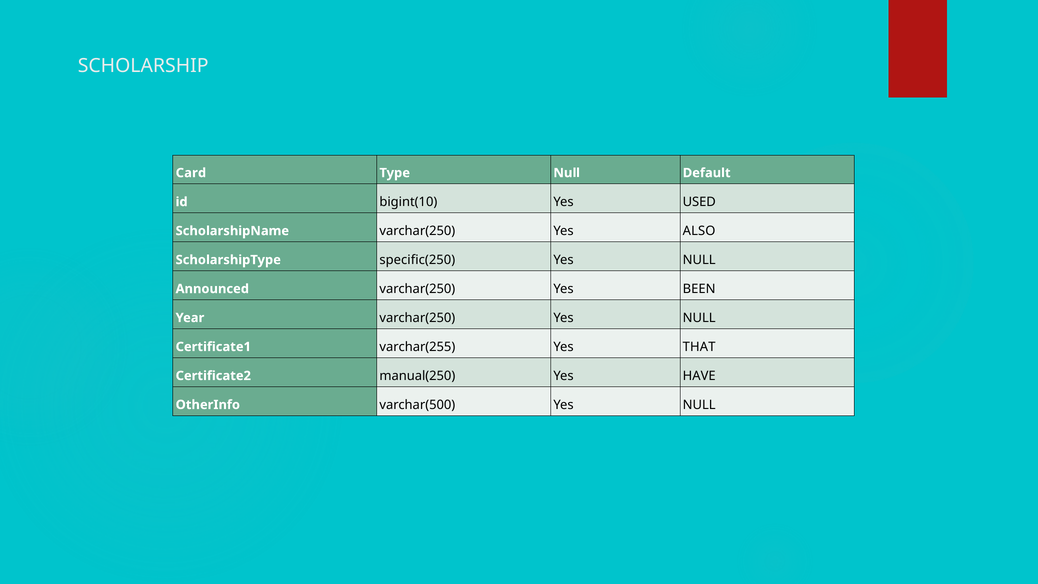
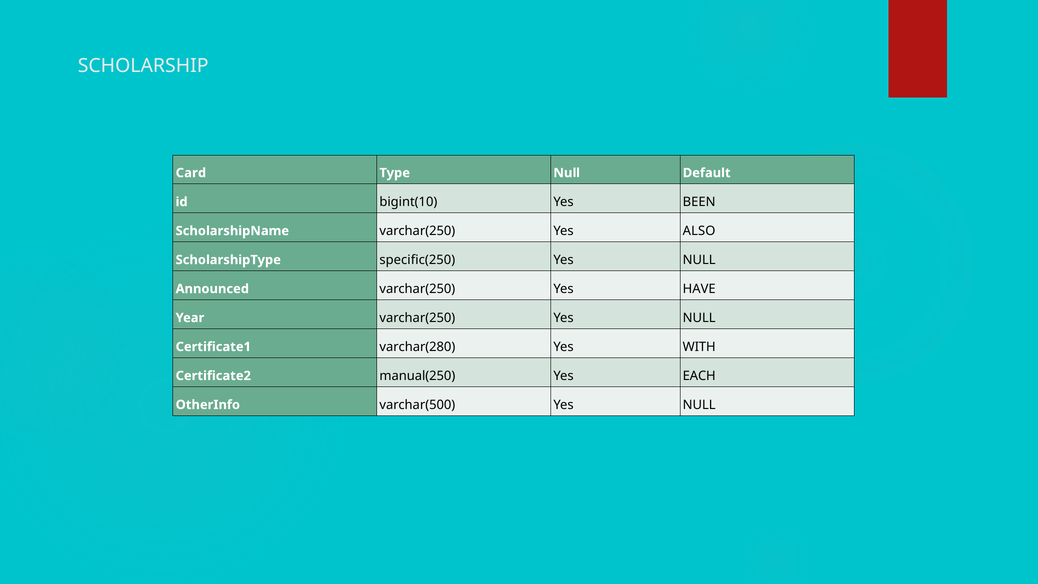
USED: USED -> BEEN (699, 202)
BEEN: BEEN -> HAVE (699, 289)
varchar(255: varchar(255 -> varchar(280 (417, 347)
THAT: THAT -> WITH (699, 347)
HAVE: HAVE -> EACH (699, 376)
